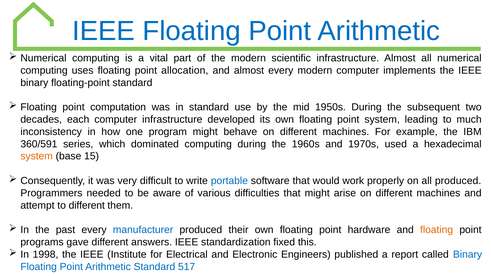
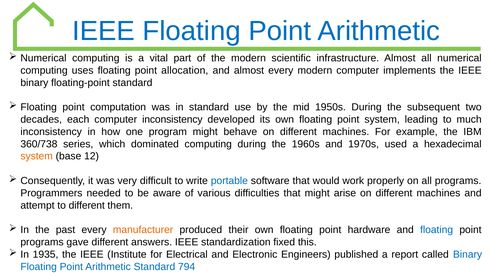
computer infrastructure: infrastructure -> inconsistency (172, 120)
360/591: 360/591 -> 360/738 (39, 144)
15: 15 -> 12 (92, 156)
all produced: produced -> programs (458, 181)
manufacturer colour: blue -> orange (143, 230)
ﬂoating colour: orange -> blue (437, 230)
1998: 1998 -> 1935 (46, 255)
517: 517 -> 794 (187, 267)
